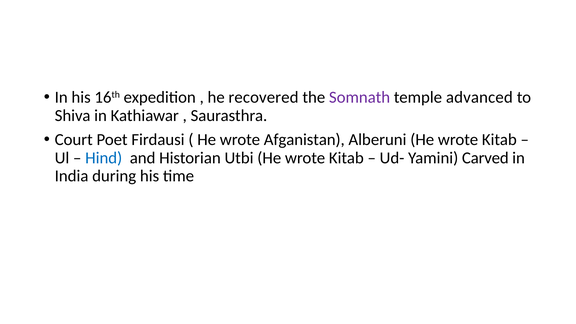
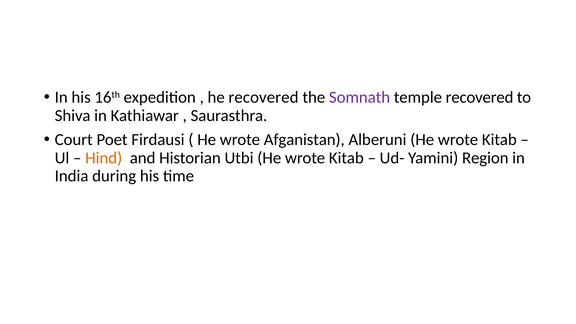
temple advanced: advanced -> recovered (480, 97)
Hind colour: blue -> orange (104, 158)
Carved: Carved -> Region (485, 158)
